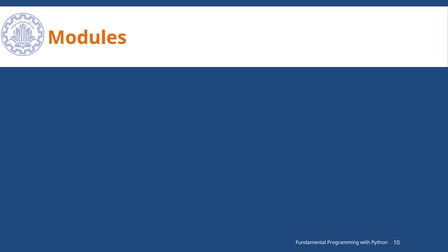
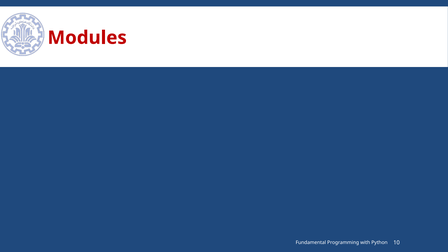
Modules colour: orange -> red (87, 38)
